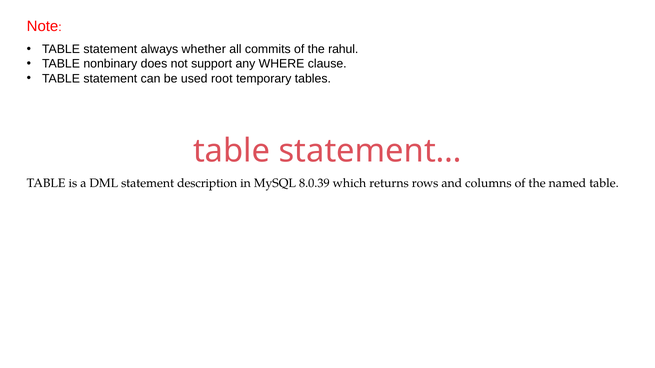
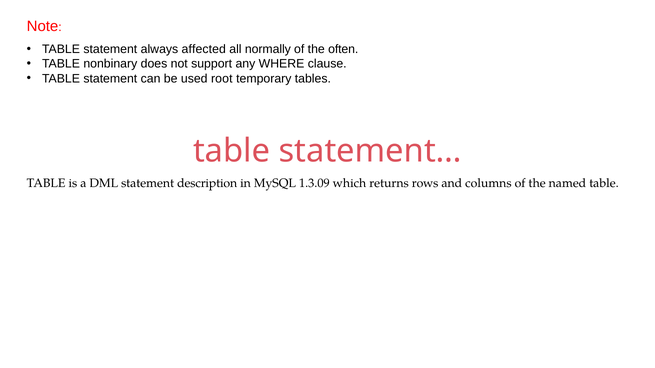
whether: whether -> affected (204, 49)
commits: commits -> normally (268, 49)
rahul: rahul -> often (343, 49)
8.0.39: 8.0.39 -> 1.3.09 (314, 183)
